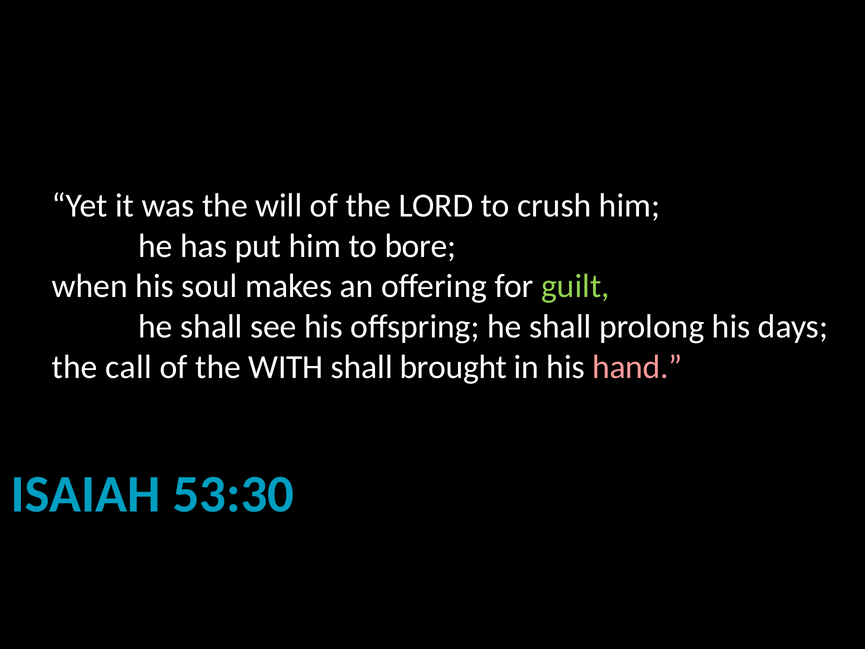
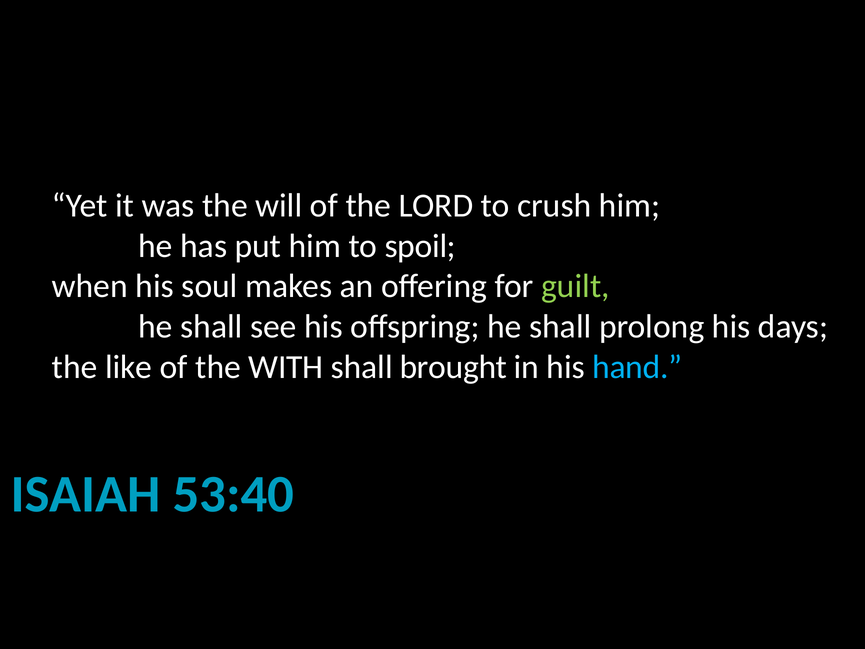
bore: bore -> spoil (420, 246)
call: call -> like (129, 367)
hand colour: pink -> light blue (637, 367)
53:30: 53:30 -> 53:40 (233, 494)
